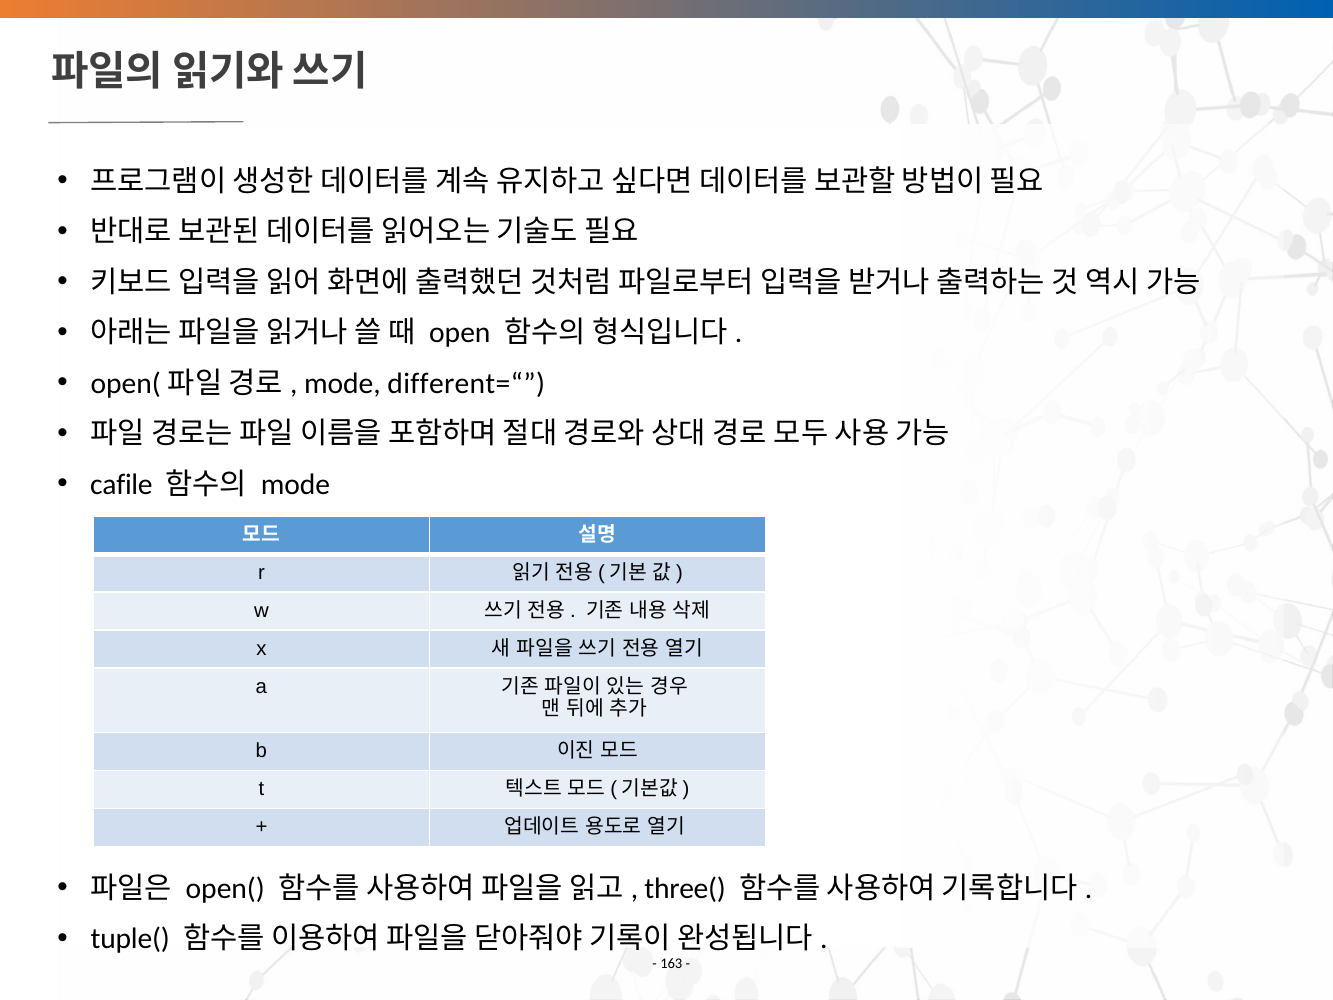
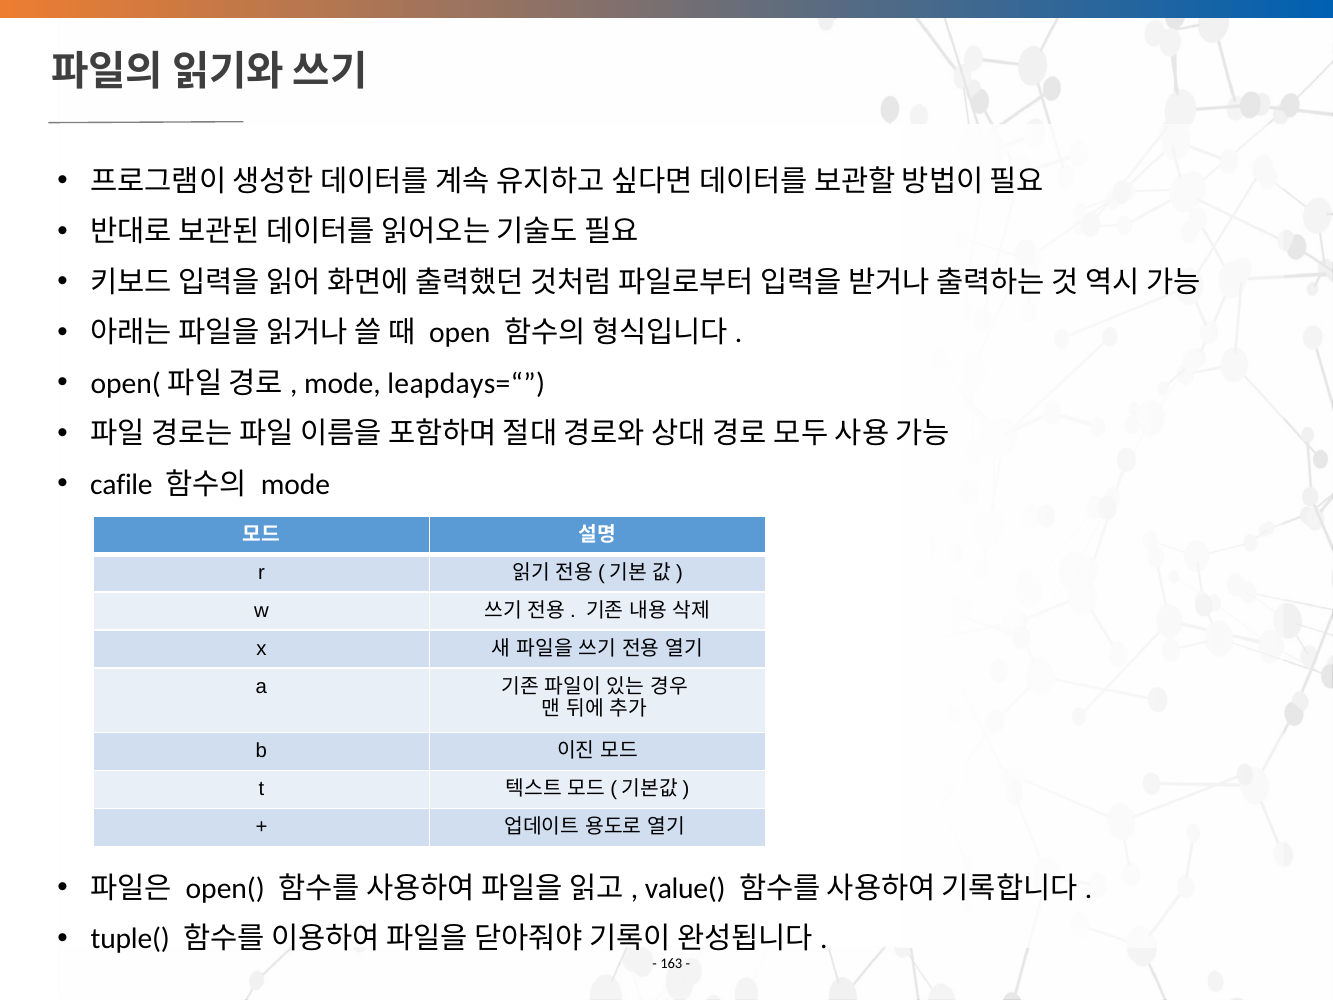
different=“: different=“ -> leapdays=“ (466, 383)
three(: three( -> value( (685, 888)
